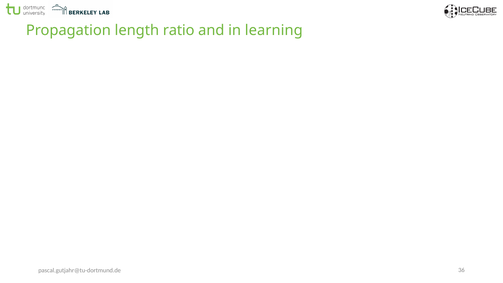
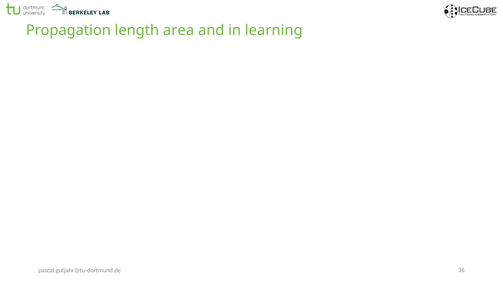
ratio: ratio -> area (179, 30)
